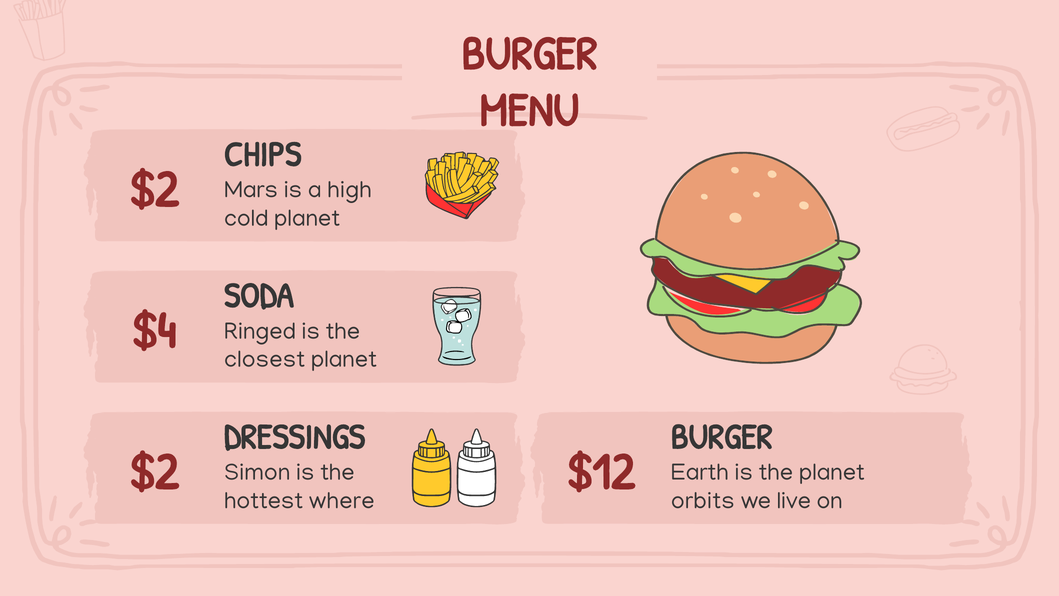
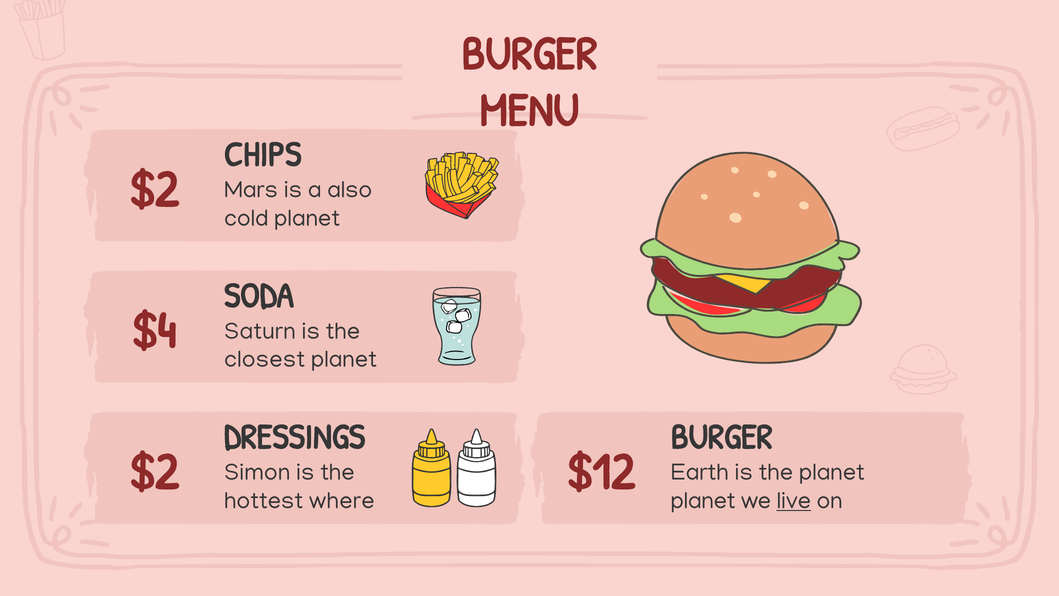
high: high -> also (350, 190)
Ringed: Ringed -> Saturn (260, 331)
orbits: orbits -> planet (703, 500)
live underline: none -> present (794, 500)
